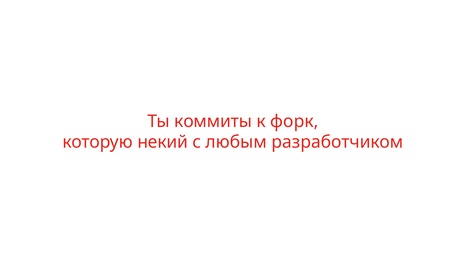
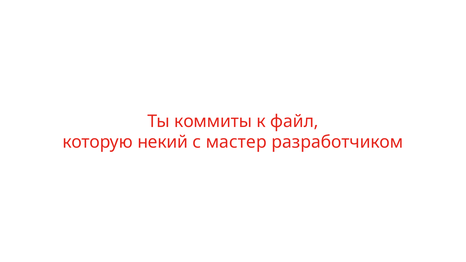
форк: форк -> файл (294, 121)
любым: любым -> мастер (236, 142)
